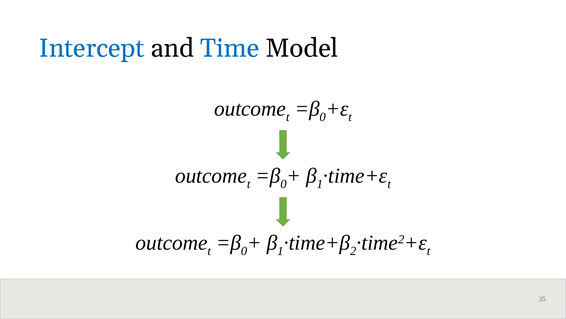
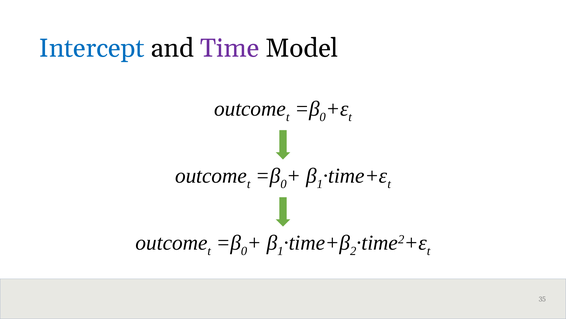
Time colour: blue -> purple (230, 48)
